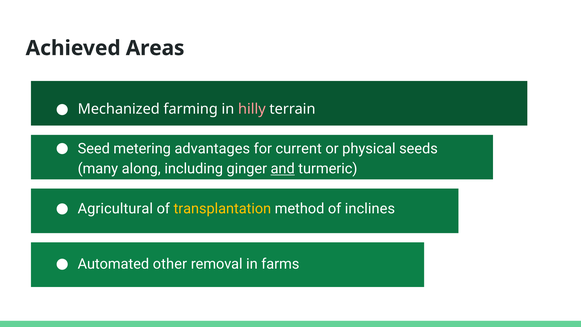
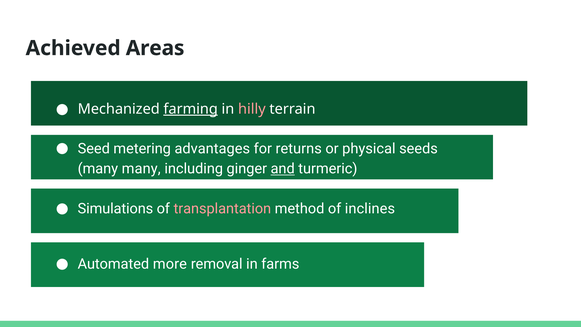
farming underline: none -> present (191, 109)
current: current -> returns (299, 149)
many along: along -> many (141, 169)
Agricultural: Agricultural -> Simulations (115, 209)
transplantation colour: yellow -> pink (222, 209)
other: other -> more (170, 264)
